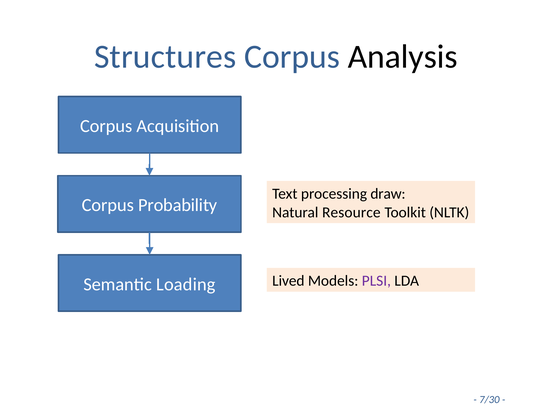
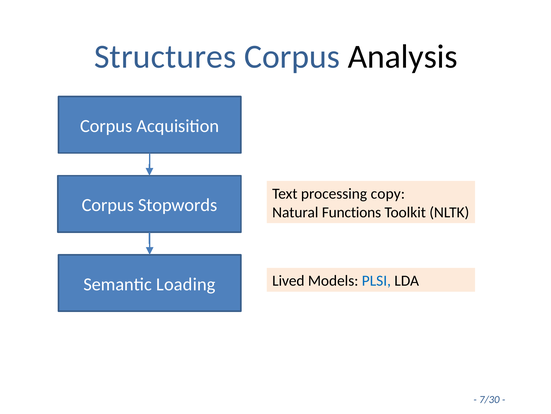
draw: draw -> copy (388, 194)
Probability: Probability -> Stopwords (178, 205)
Resource: Resource -> Functions (351, 212)
PLSI colour: purple -> blue (376, 280)
